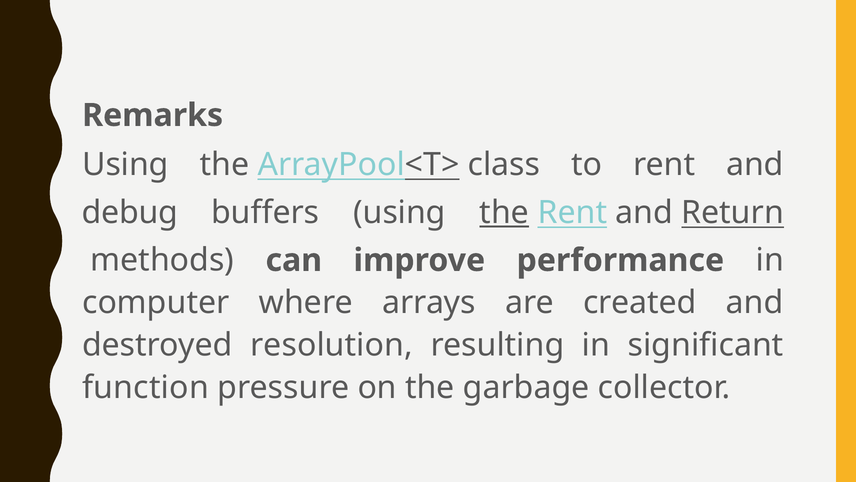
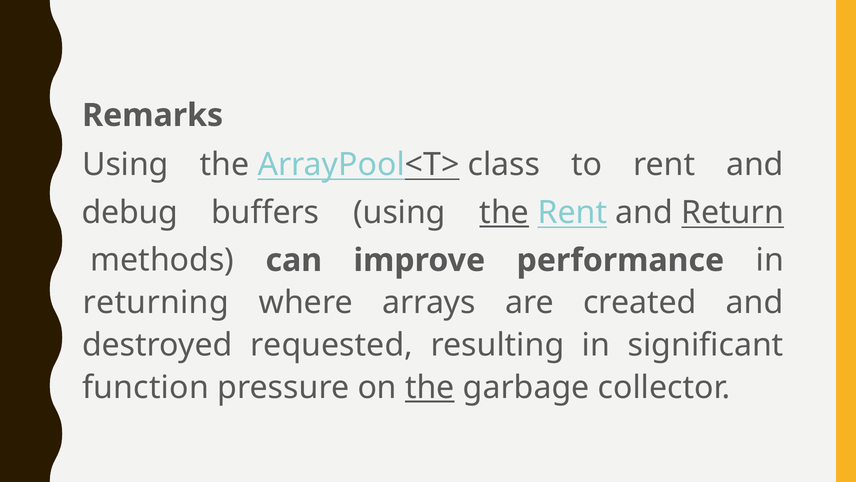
computer: computer -> returning (156, 302)
resolution: resolution -> requested (332, 345)
the underline: none -> present (430, 387)
